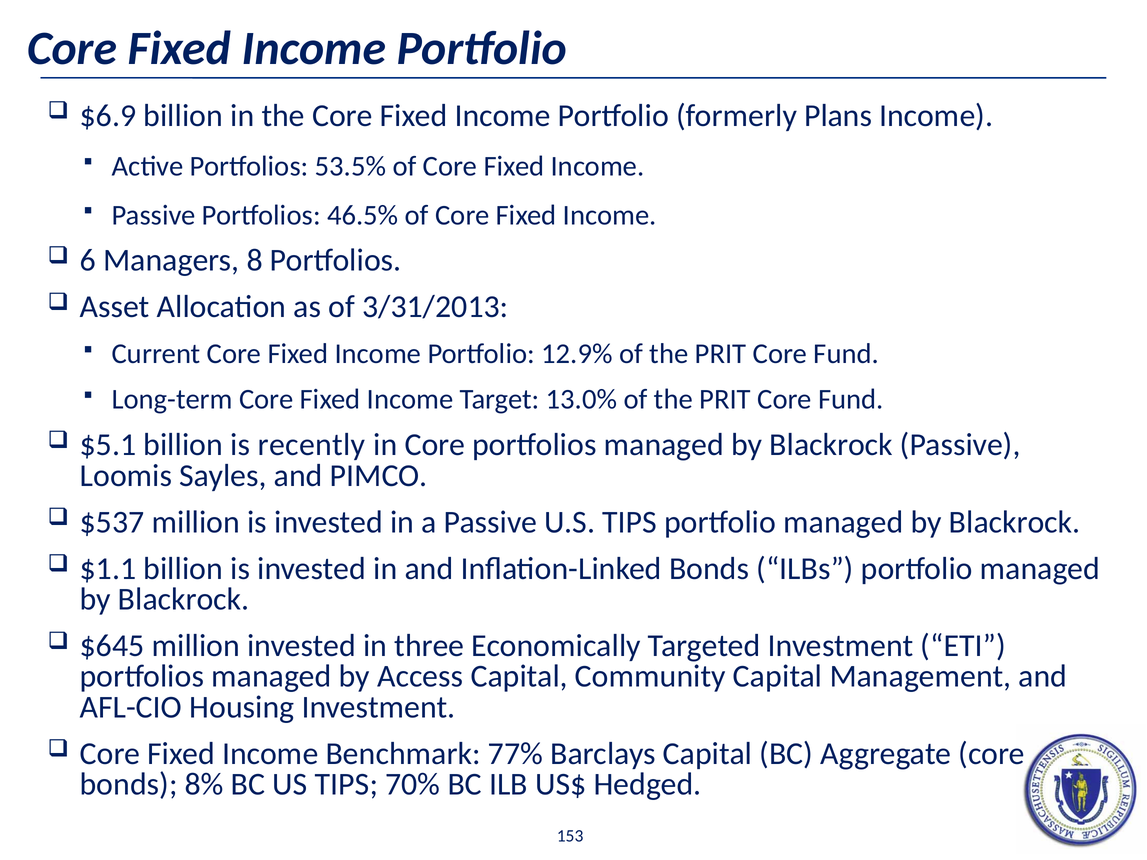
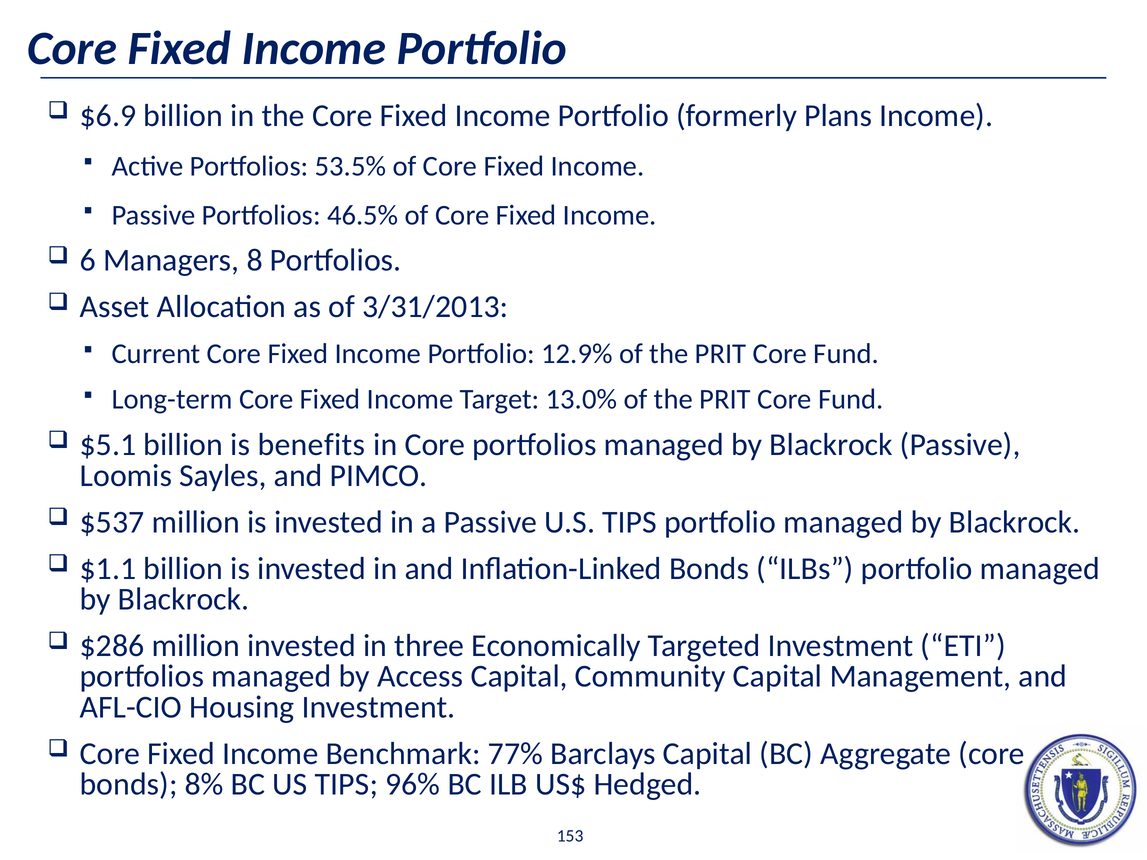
recently: recently -> benefits (311, 445)
$645: $645 -> $286 (112, 646)
70%: 70% -> 96% (413, 784)
